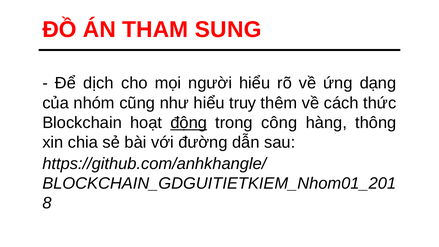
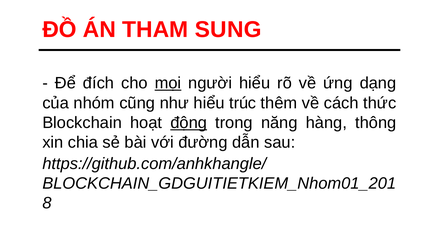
dịch: dịch -> đích (99, 83)
mọi underline: none -> present (168, 83)
truy: truy -> trúc (243, 103)
công: công -> năng (279, 123)
